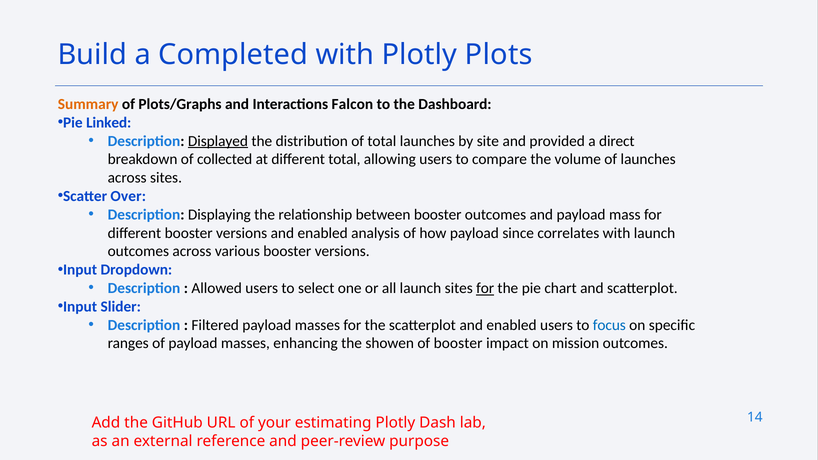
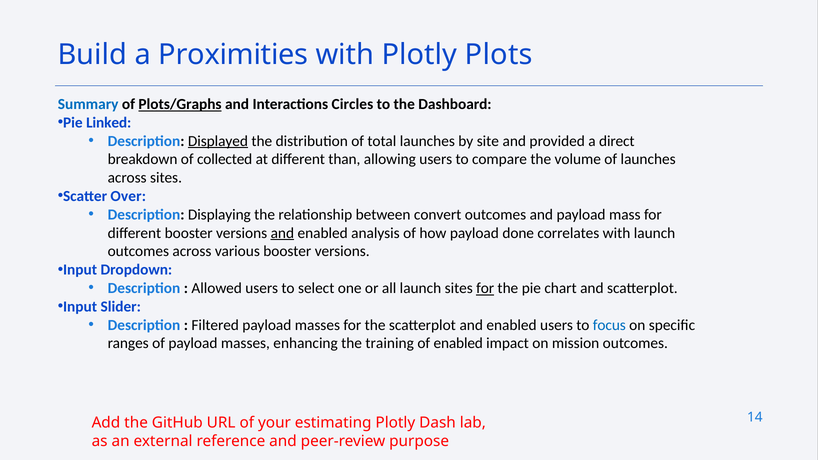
Completed: Completed -> Proximities (233, 55)
Summary colour: orange -> blue (88, 104)
Plots/Graphs underline: none -> present (180, 104)
Falcon: Falcon -> Circles (352, 104)
different total: total -> than (344, 159)
between booster: booster -> convert (438, 215)
and underline: none -> present (282, 233)
since: since -> done (518, 233)
showen: showen -> training (390, 343)
of booster: booster -> enabled (458, 343)
